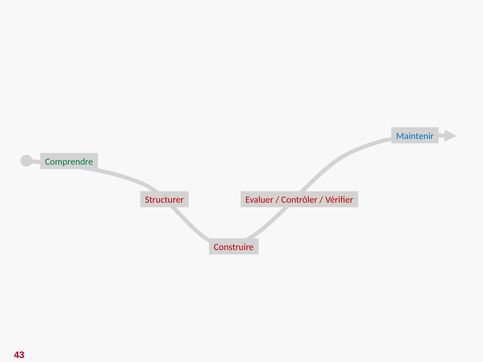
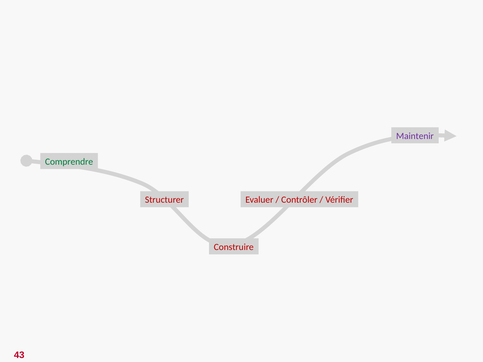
Maintenir colour: blue -> purple (415, 136)
